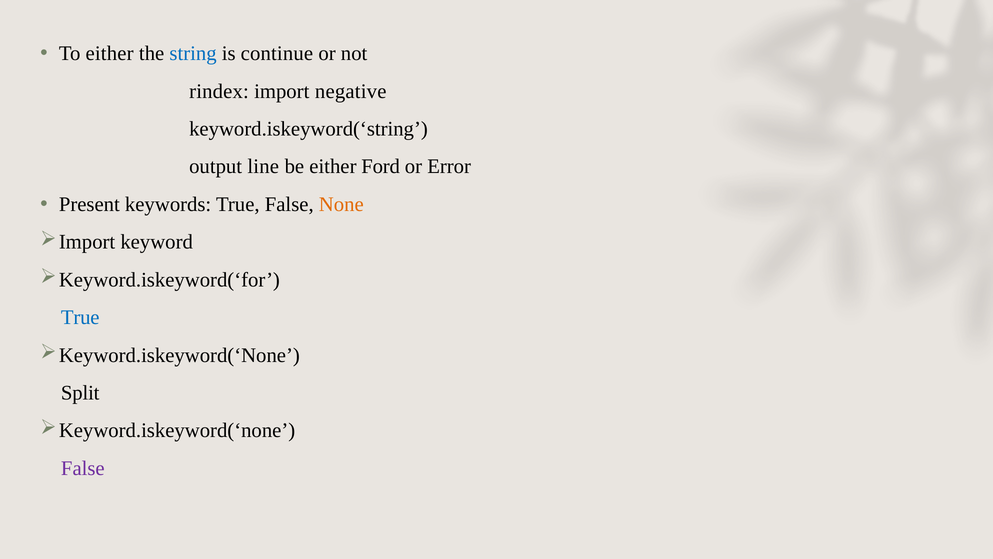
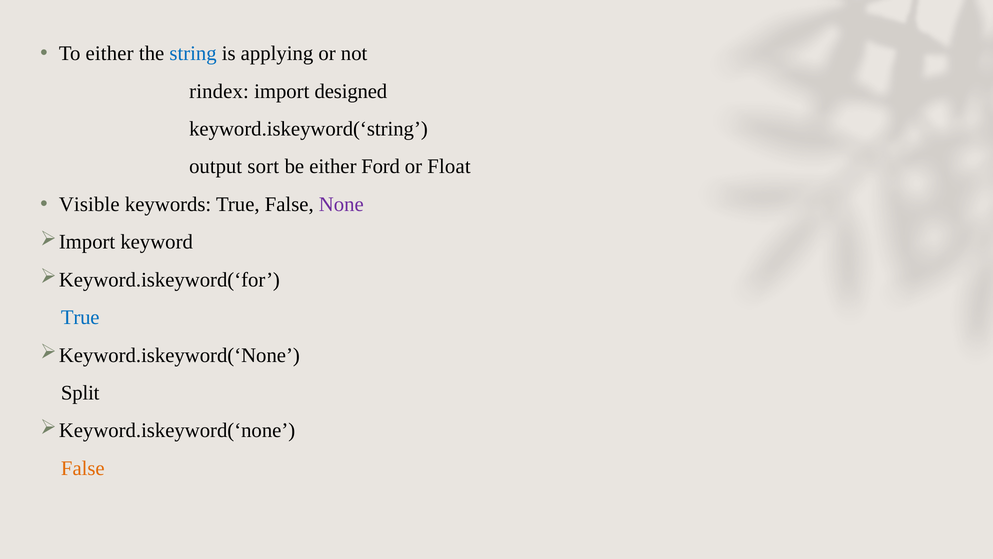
continue: continue -> applying (277, 53)
negative: negative -> designed (351, 91)
line: line -> sort (263, 167)
Error: Error -> Float (449, 167)
Present: Present -> Visible (89, 204)
None colour: orange -> purple (341, 204)
False colour: purple -> orange (83, 468)
